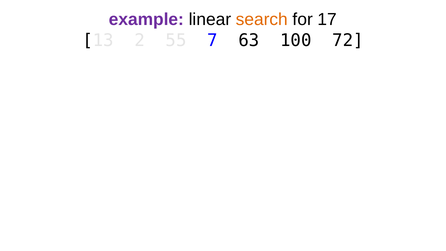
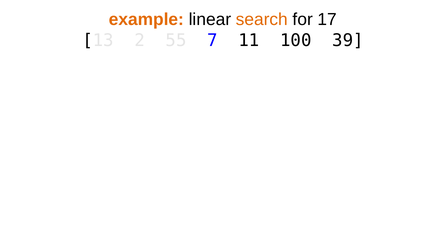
example colour: purple -> orange (146, 19)
63: 63 -> 11 (249, 40)
72: 72 -> 39 (348, 40)
